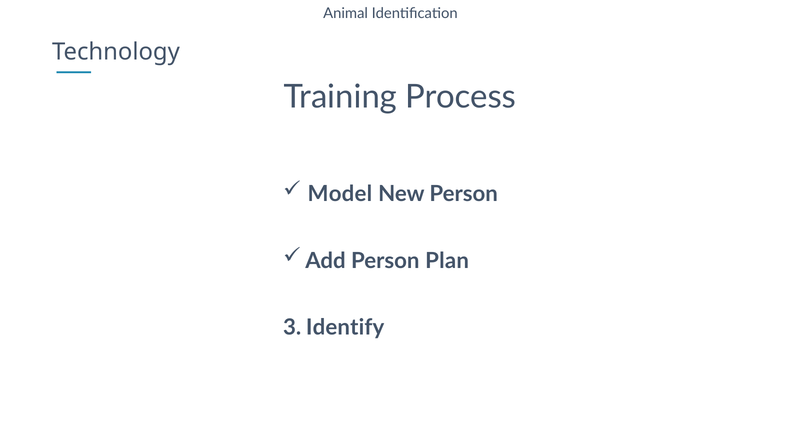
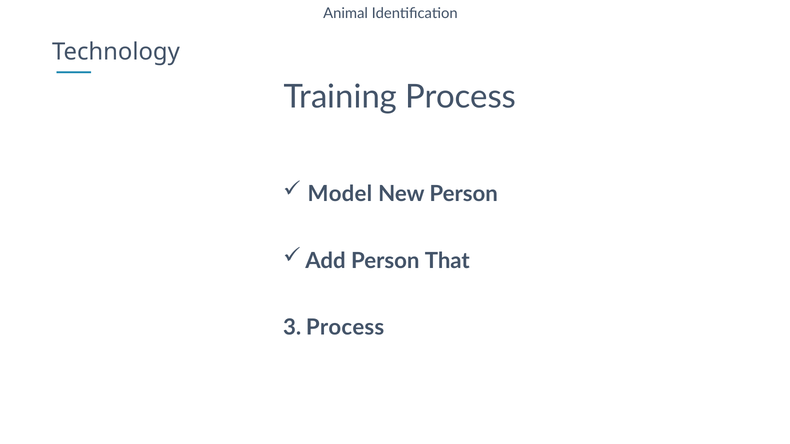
Plan: Plan -> That (447, 261)
3 Identify: Identify -> Process (345, 328)
